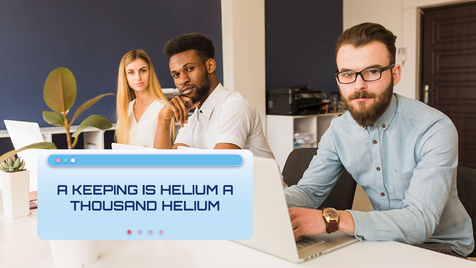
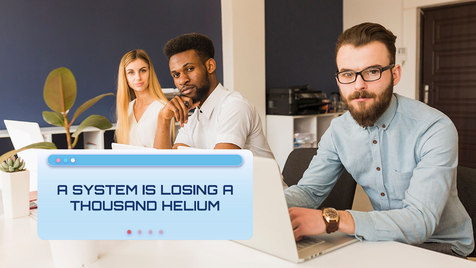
KEEPING: KEEPING -> SYSTEM (105, 190)
IS HELIUM: HELIUM -> LOSING (189, 190)
